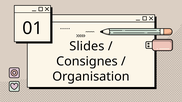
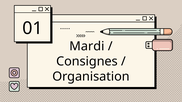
Slides: Slides -> Mardi (87, 46)
